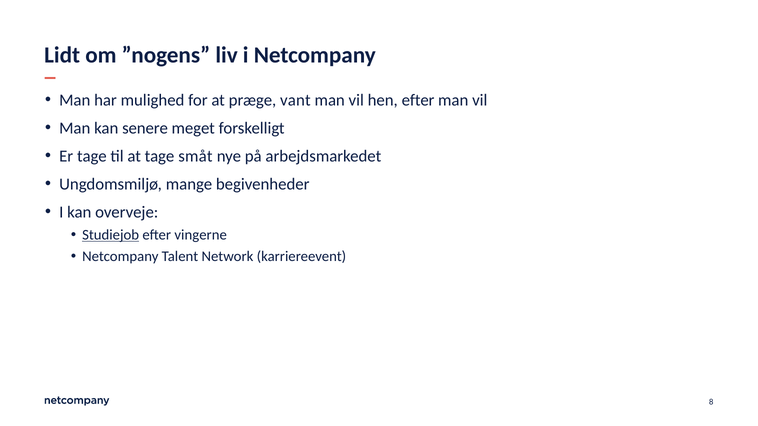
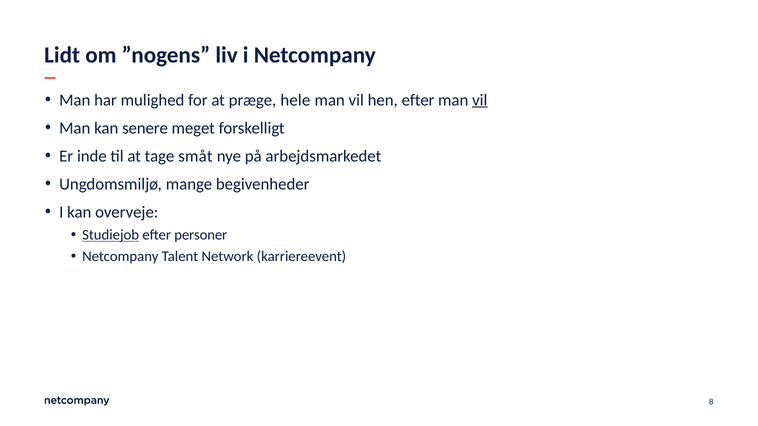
vant: vant -> hele (295, 100)
vil underline: none -> present (480, 100)
Er tage: tage -> inde (92, 156)
vingerne: vingerne -> personer (201, 235)
